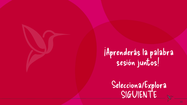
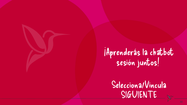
palabra: palabra -> chatbot (162, 52)
Selecciona/Explora: Selecciona/Explora -> Selecciona/Vincula (139, 85)
